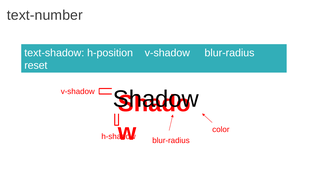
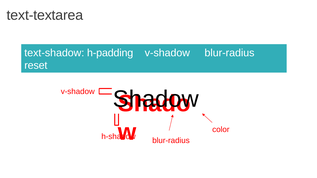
text-number: text-number -> text-textarea (45, 15)
h-position: h-position -> h-padding (110, 53)
